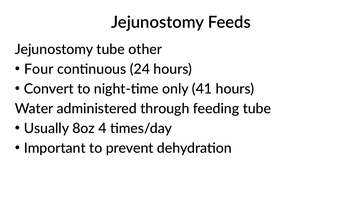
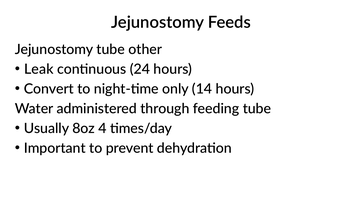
Four: Four -> Leak (39, 69)
41: 41 -> 14 (202, 89)
